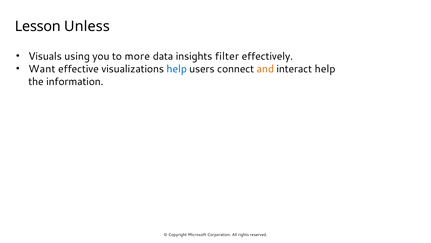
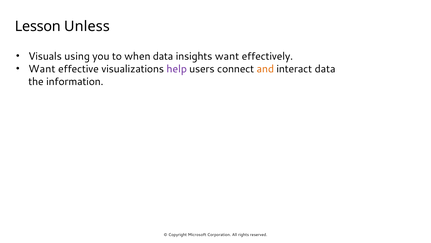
more: more -> when (137, 56)
insights filter: filter -> want (227, 56)
help colour: blue -> purple (177, 69)
interact help: help -> data (325, 69)
